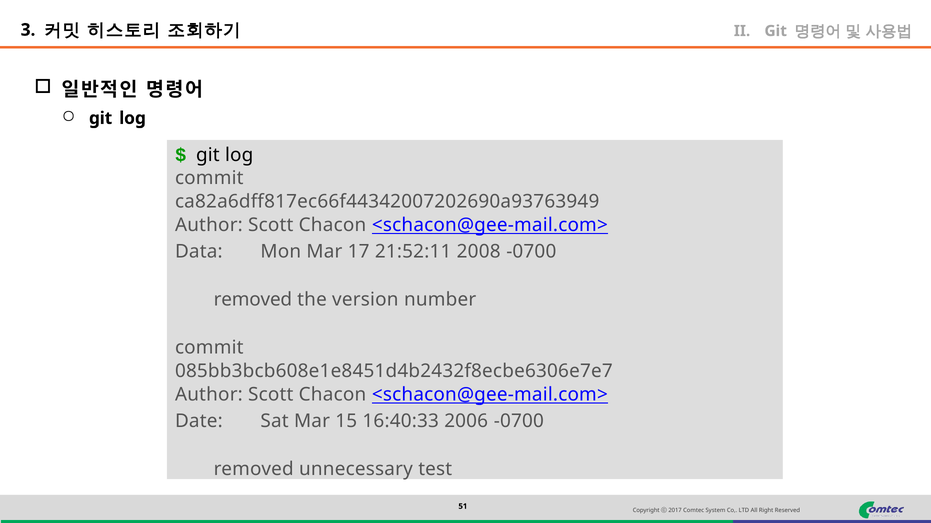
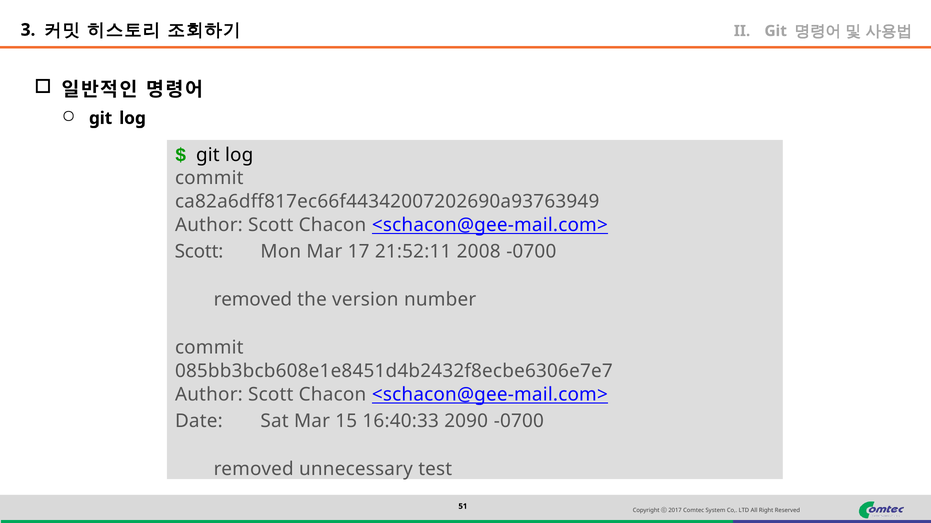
Data: Data -> Scott (199, 252)
2006: 2006 -> 2090 (466, 421)
